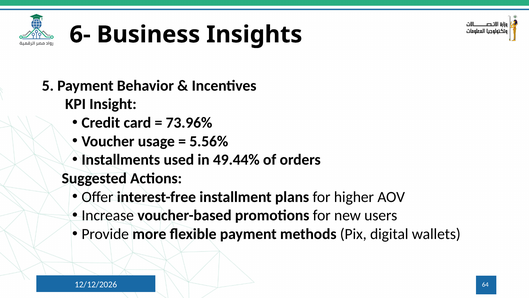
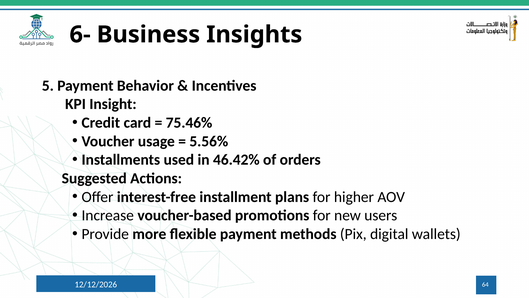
73.96%: 73.96% -> 75.46% (189, 123)
49.44%: 49.44% -> 46.42% (236, 160)
